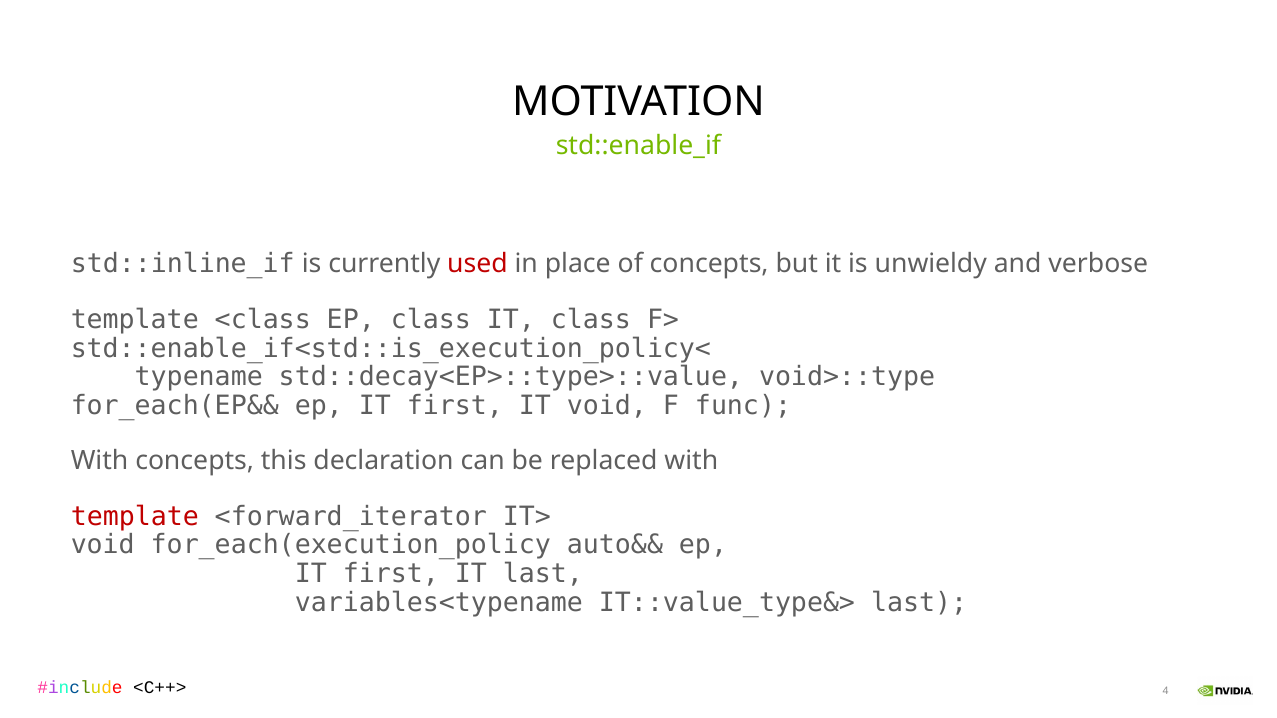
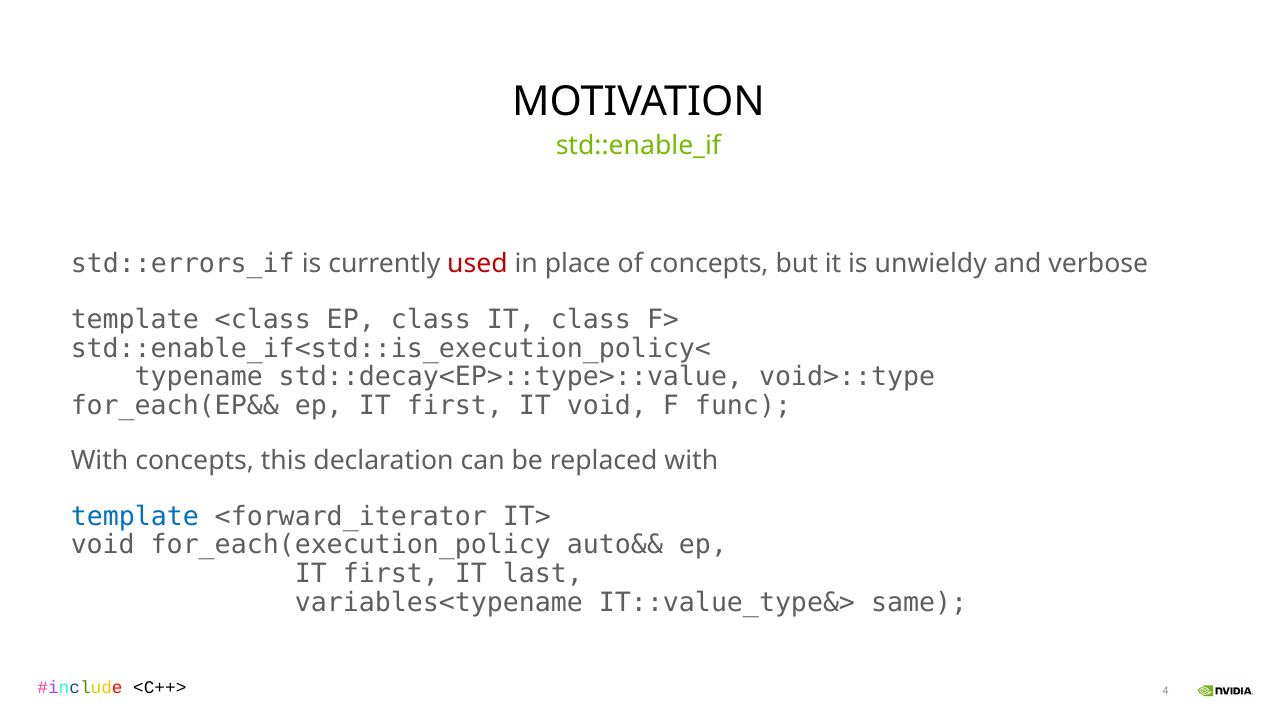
std::inline_if: std::inline_if -> std::errors_if (183, 264)
template colour: red -> blue (135, 517)
IT::value_type&> last: last -> same (919, 603)
